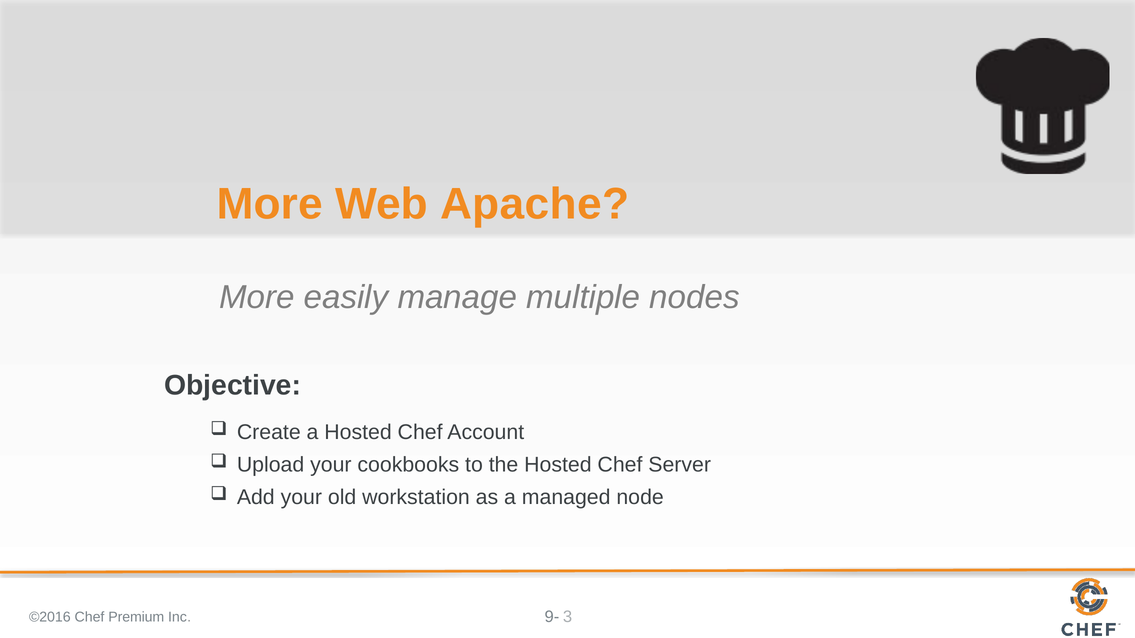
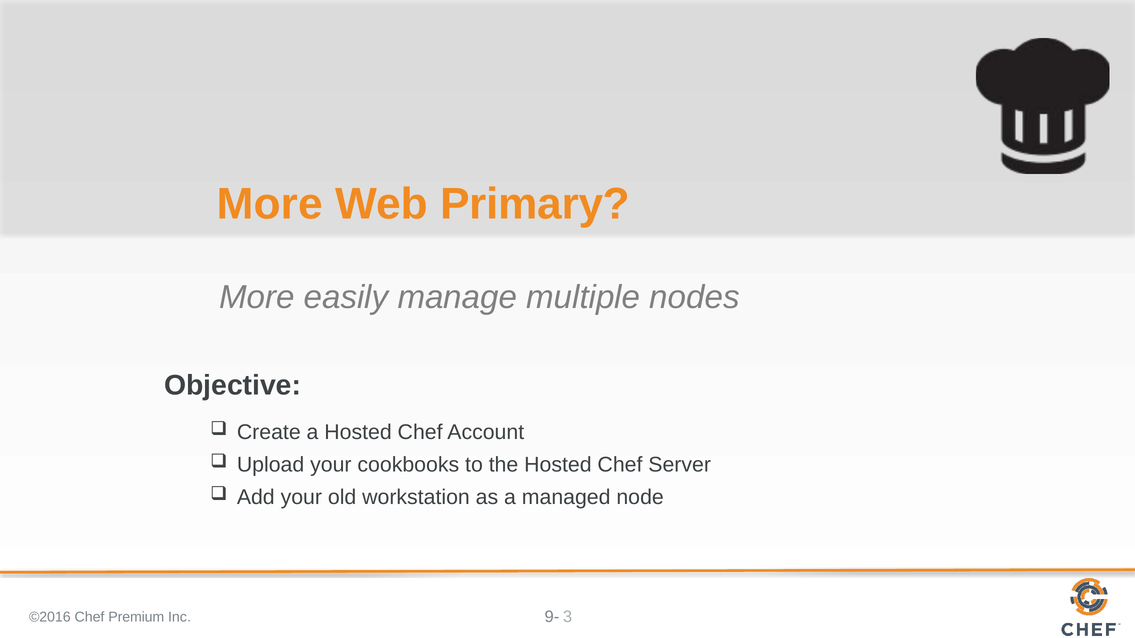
Apache: Apache -> Primary (535, 204)
